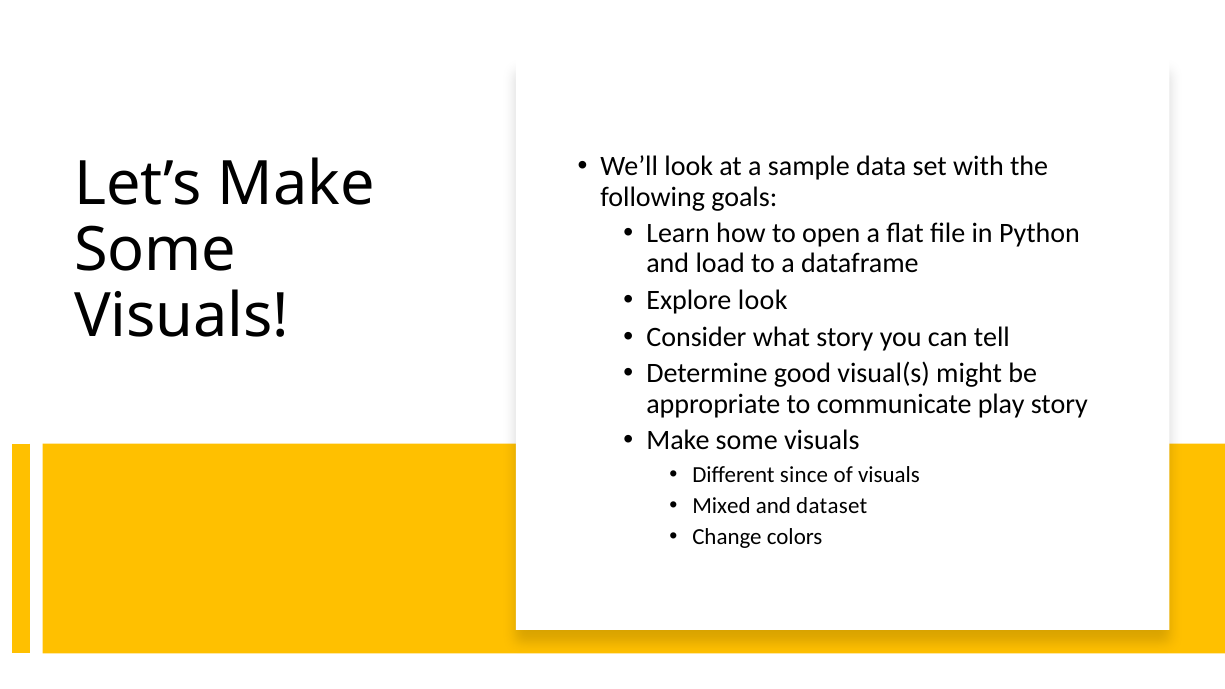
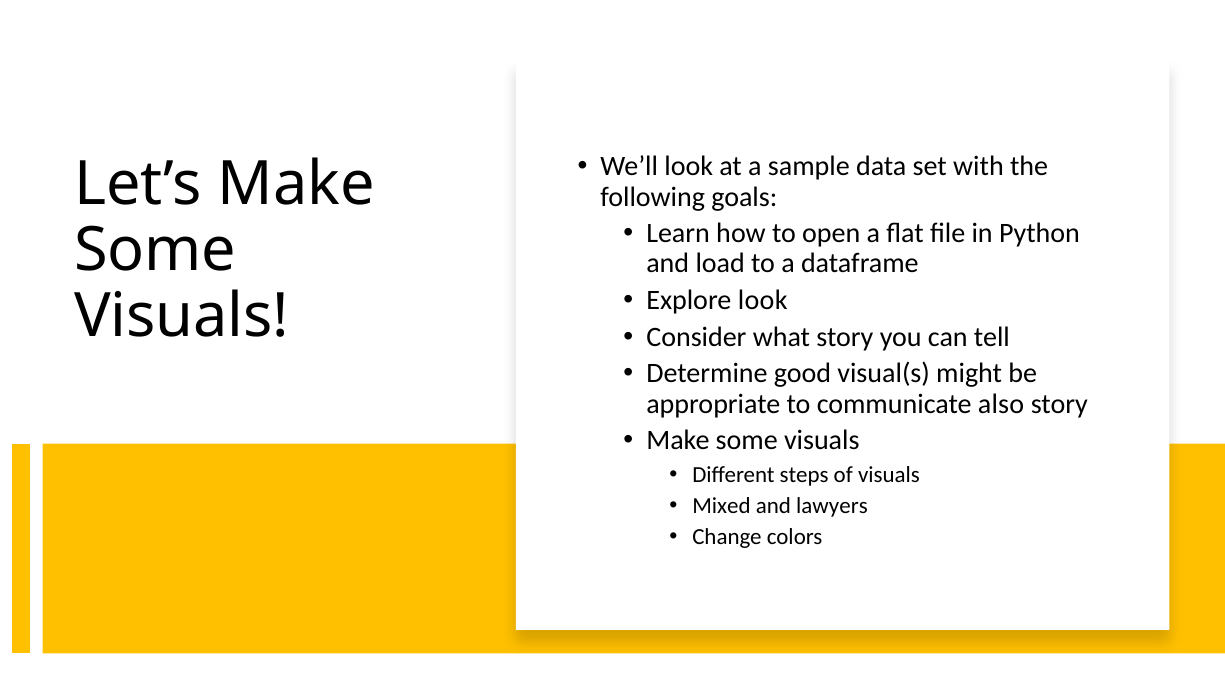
play: play -> also (1001, 404)
since: since -> steps (804, 475)
dataset: dataset -> lawyers (832, 506)
